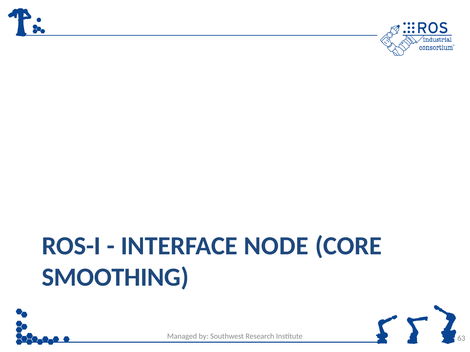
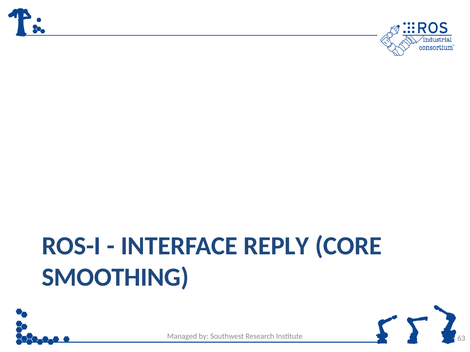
NODE: NODE -> REPLY (276, 246)
